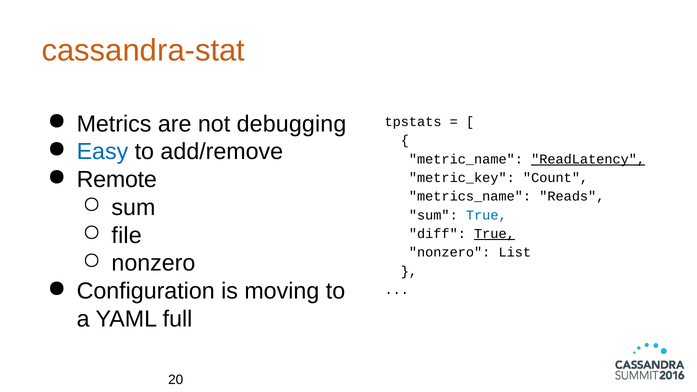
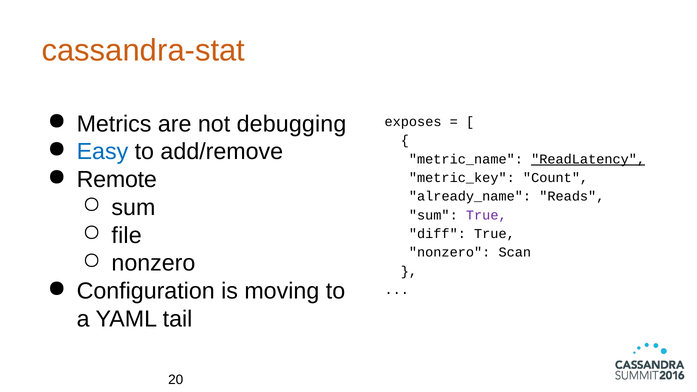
tpstats: tpstats -> exposes (413, 122)
metrics_name: metrics_name -> already_name (470, 196)
True colour: blue -> purple (486, 215)
True underline: present -> none (494, 234)
List: List -> Scan (515, 253)
full: full -> tail (178, 319)
